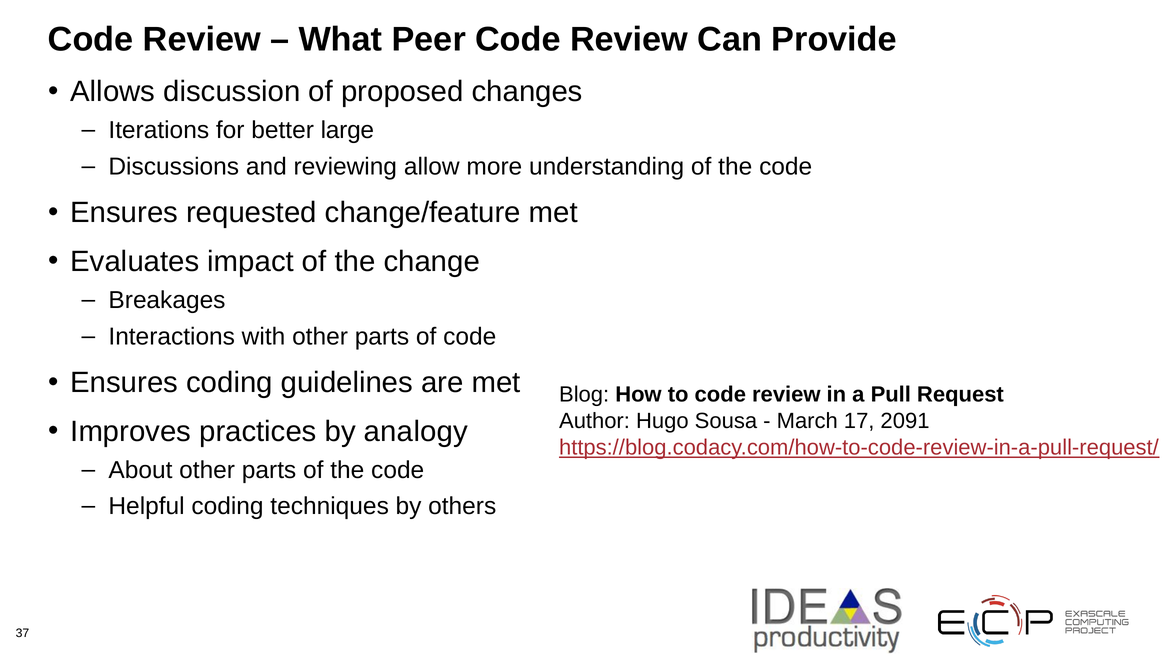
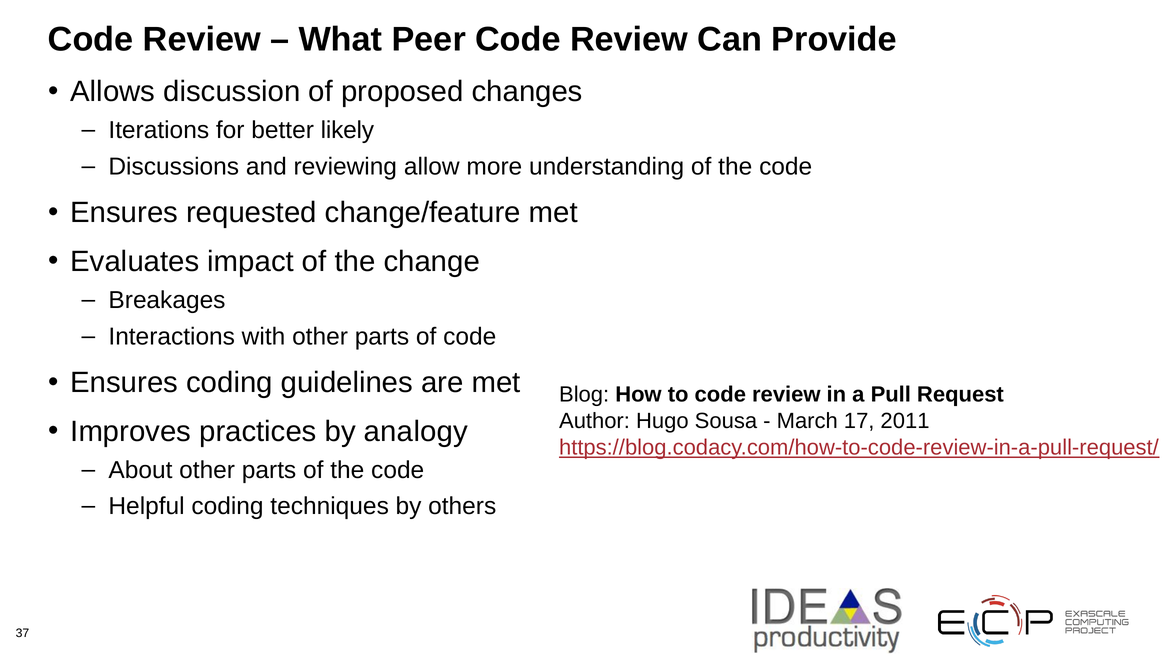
large: large -> likely (347, 131)
2091: 2091 -> 2011 (905, 421)
